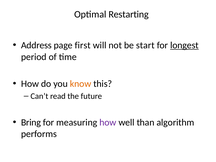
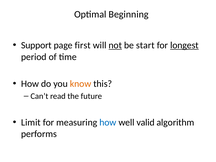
Restarting: Restarting -> Beginning (129, 14)
Address: Address -> Support (36, 45)
not underline: none -> present (115, 45)
Bring: Bring -> Limit (31, 122)
how colour: purple -> blue (108, 122)
than: than -> valid (146, 122)
